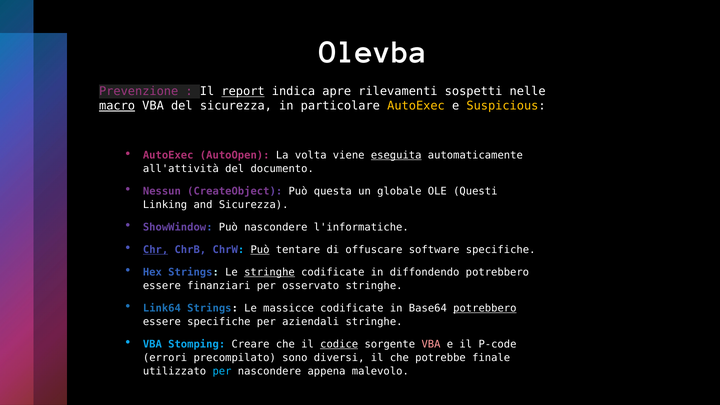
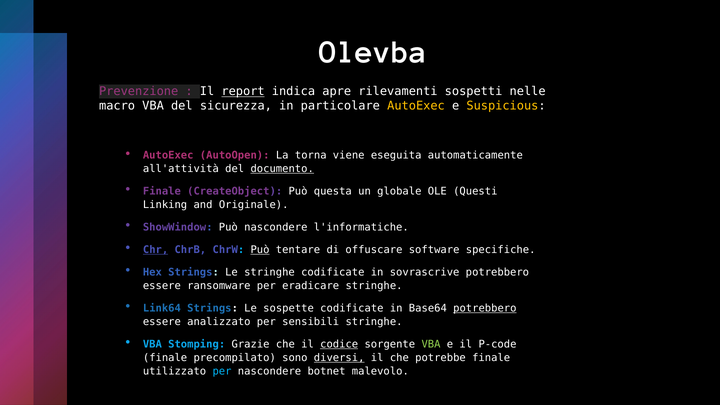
macro underline: present -> none (117, 106)
volta: volta -> torna (311, 155)
eseguita underline: present -> none (396, 155)
documento underline: none -> present (282, 169)
Nessun: Nessun -> Finale (162, 191)
and Sicurezza: Sicurezza -> Originale (254, 205)
stringhe underline: present -> none (269, 272)
diffondendo: diffondendo -> sovrascrive (425, 272)
finanziari: finanziari -> ransomware (219, 286)
osservato: osservato -> eradicare (311, 286)
massicce: massicce -> sospette (289, 308)
essere specifiche: specifiche -> analizzato (219, 322)
aziendali: aziendali -> sensibili (311, 322)
Creare: Creare -> Grazie (251, 344)
VBA colour: pink -> light green (431, 344)
errori: errori -> finale (165, 358)
diversi underline: none -> present (339, 358)
appena: appena -> botnet (327, 371)
